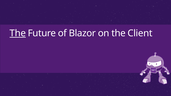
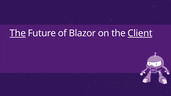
Client underline: none -> present (140, 33)
